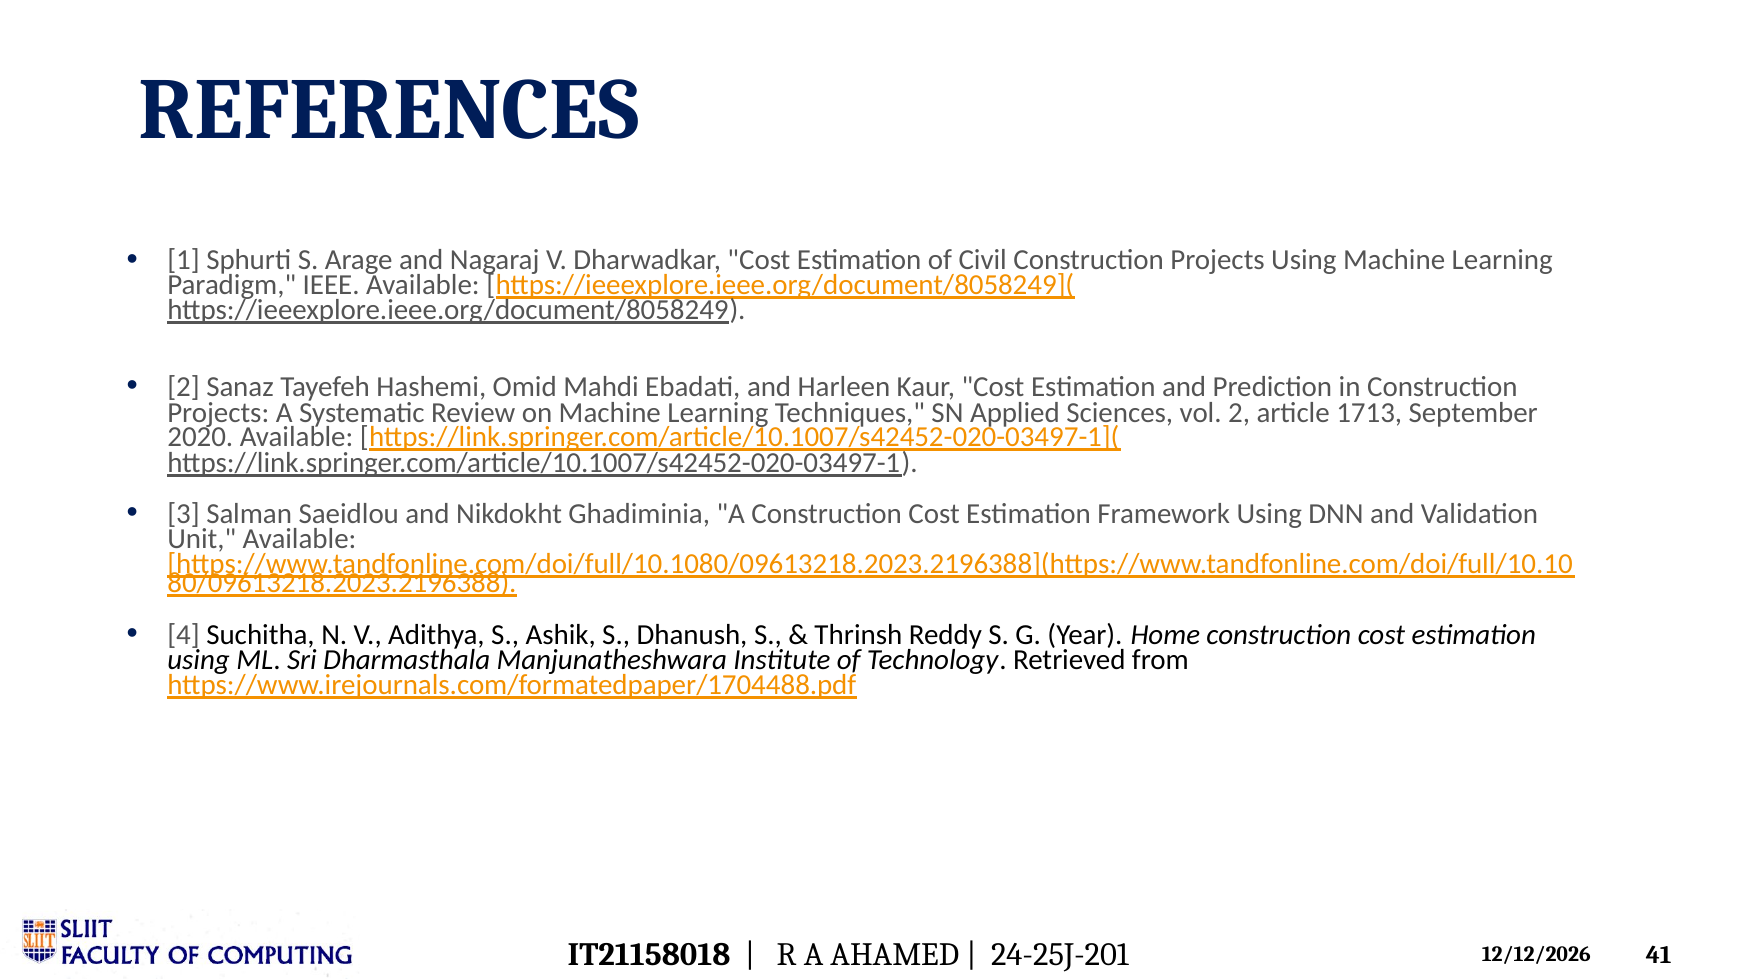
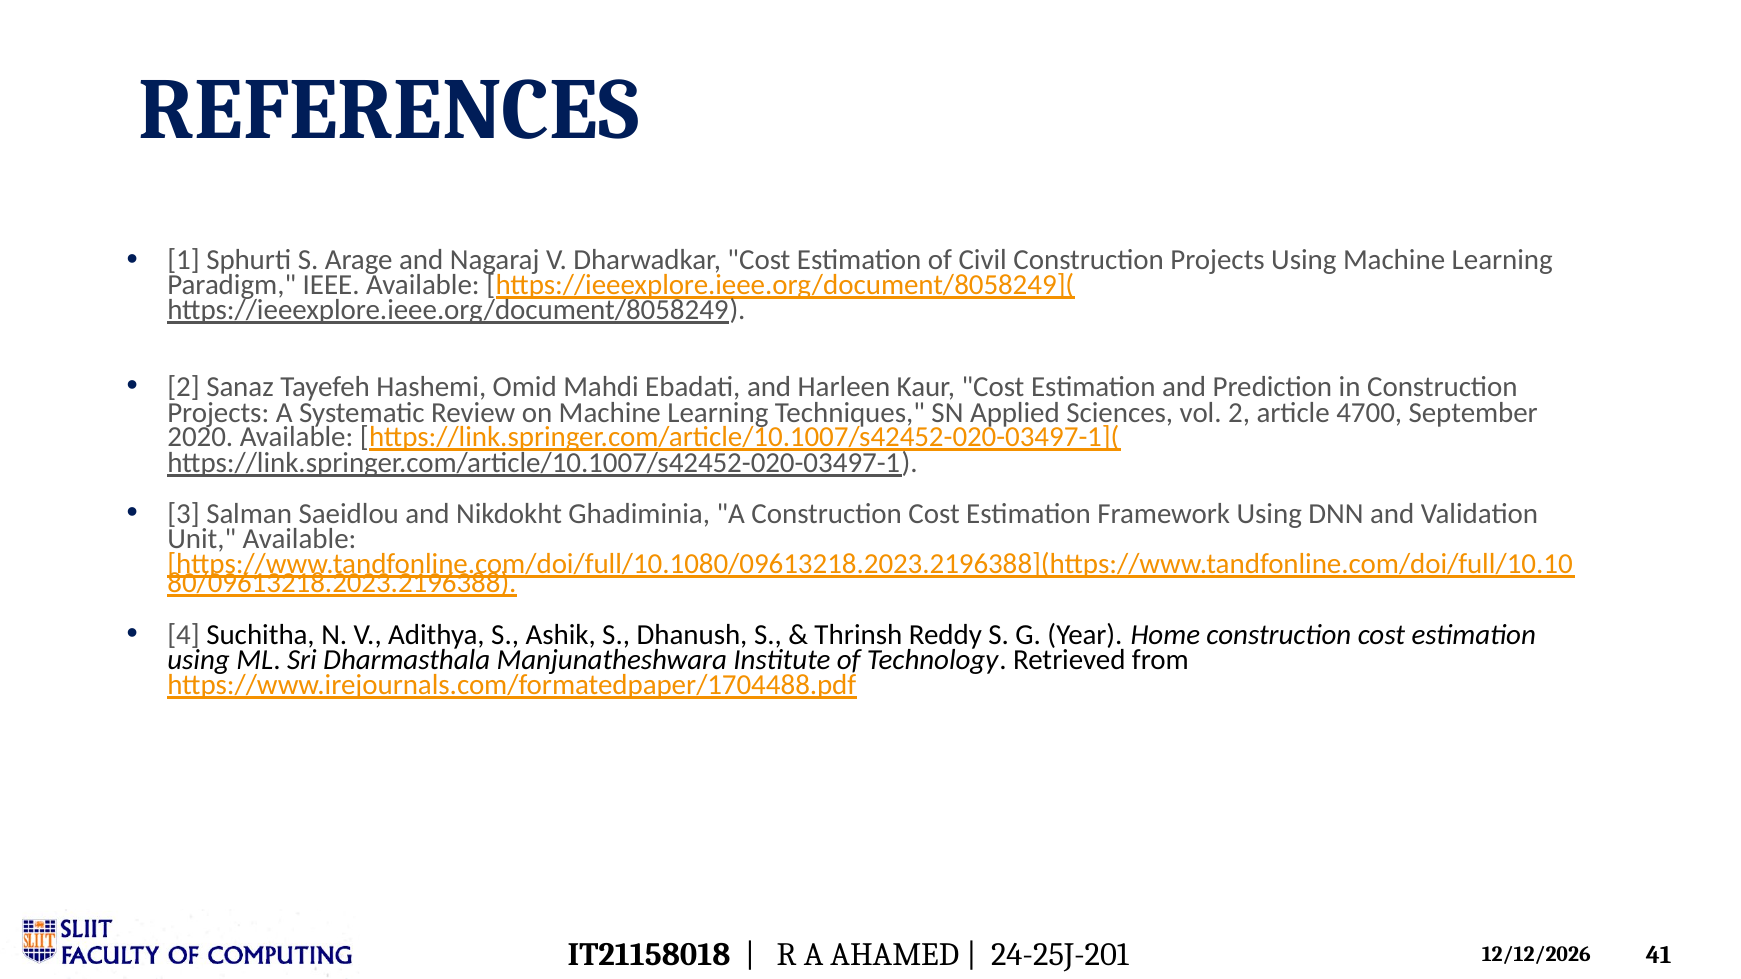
1713: 1713 -> 4700 (1369, 413)
